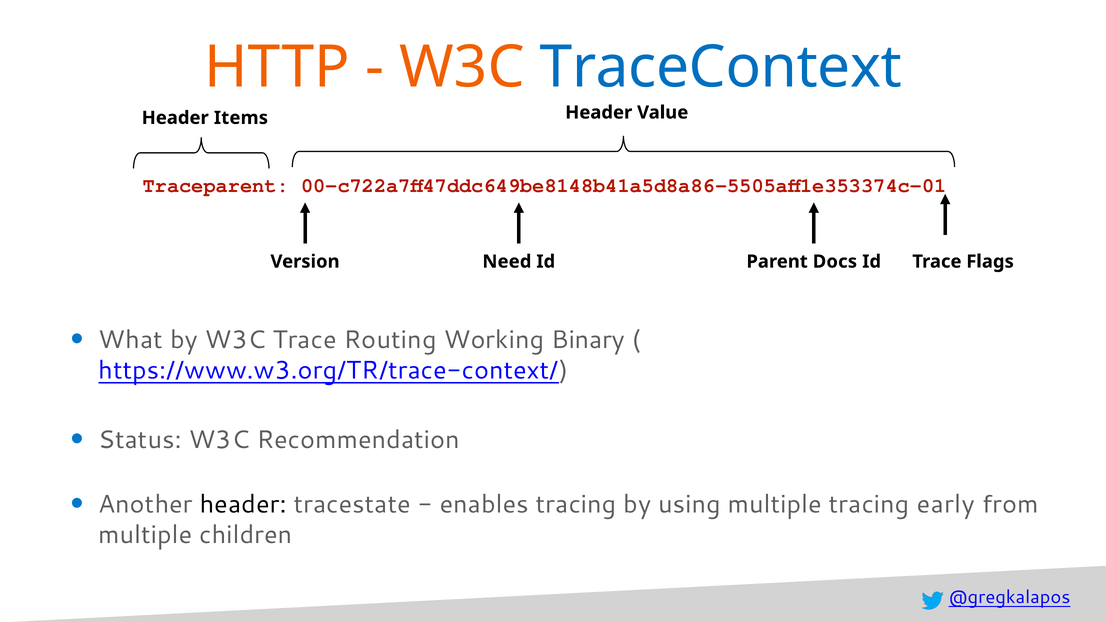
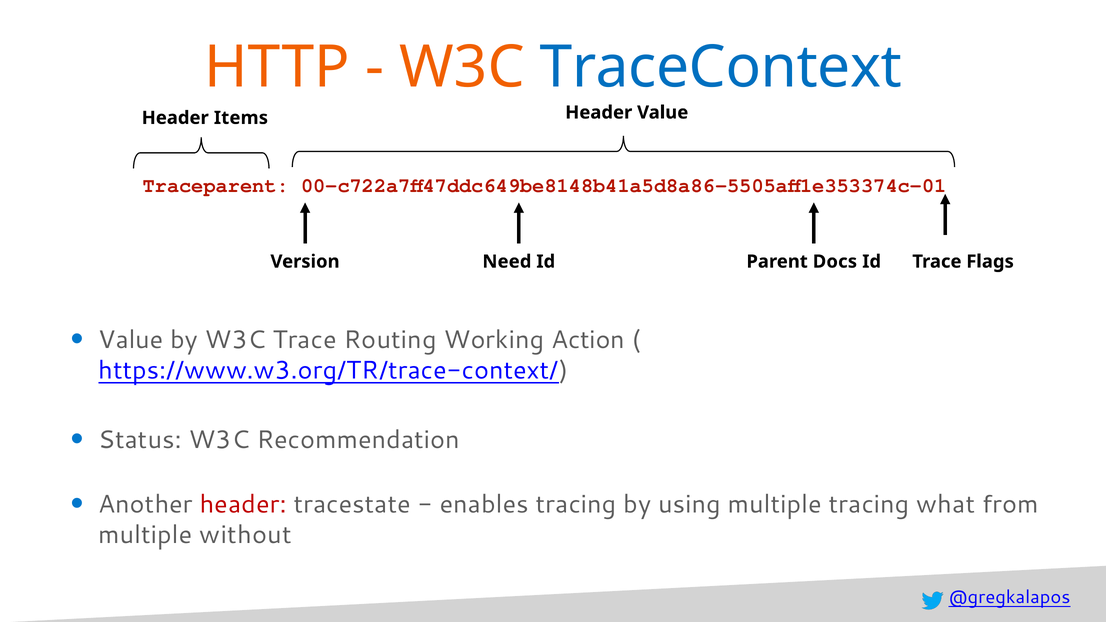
What: What -> Value (131, 340)
Binary: Binary -> Action (588, 340)
header colour: black -> red (243, 504)
early: early -> what (946, 504)
children: children -> without (246, 535)
